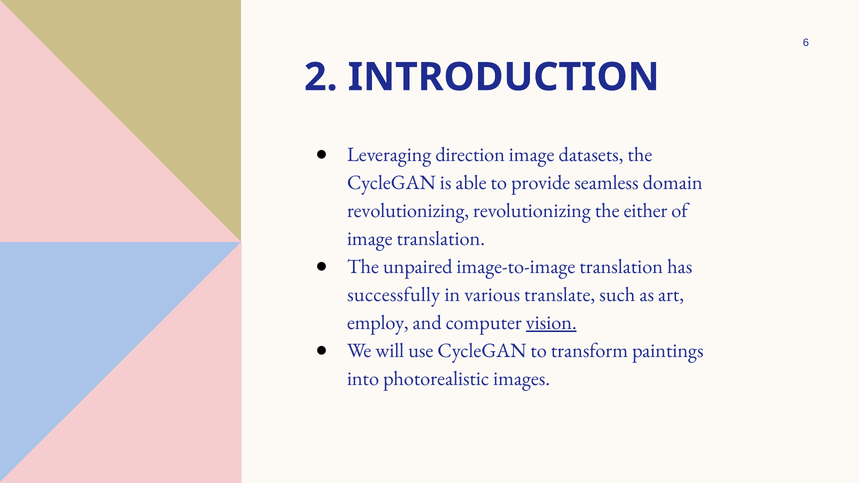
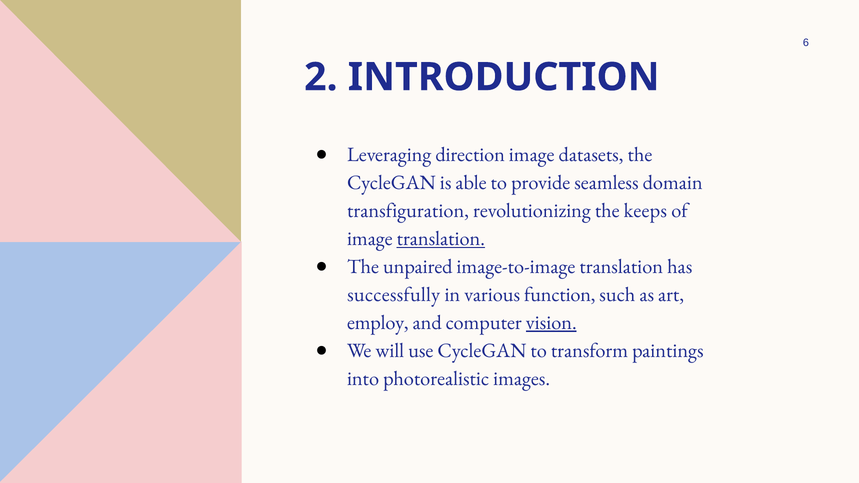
revolutionizing: revolutionizing -> transfiguration (408, 211)
either: either -> keeps (645, 211)
translation underline: none -> present (441, 239)
translate: translate -> function (560, 295)
